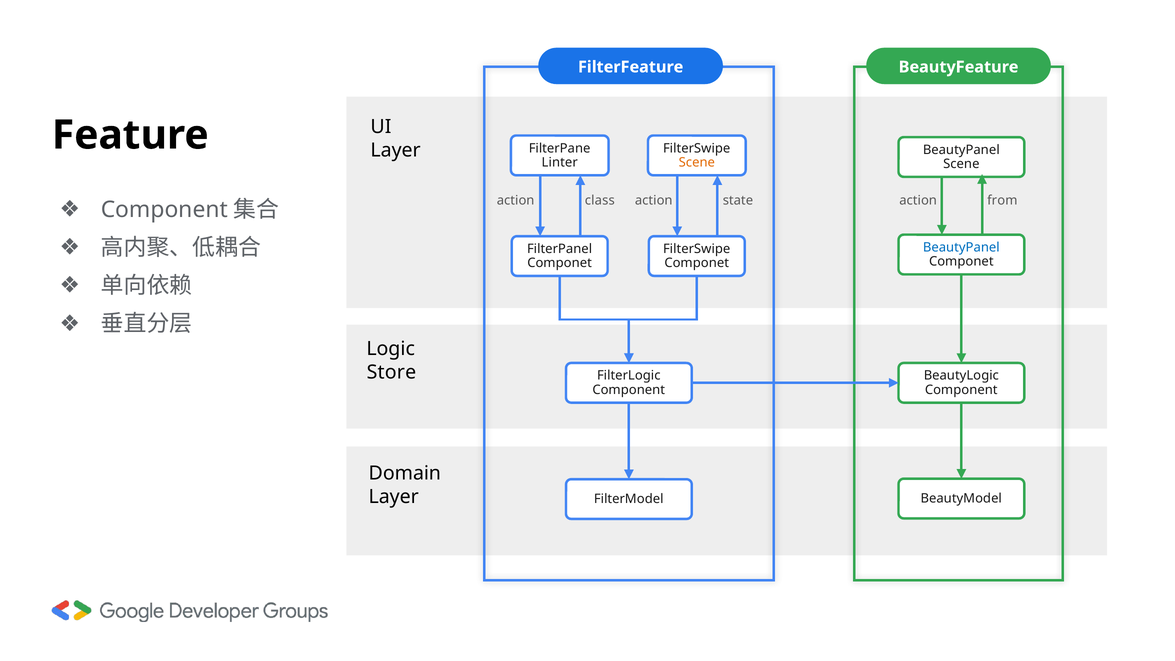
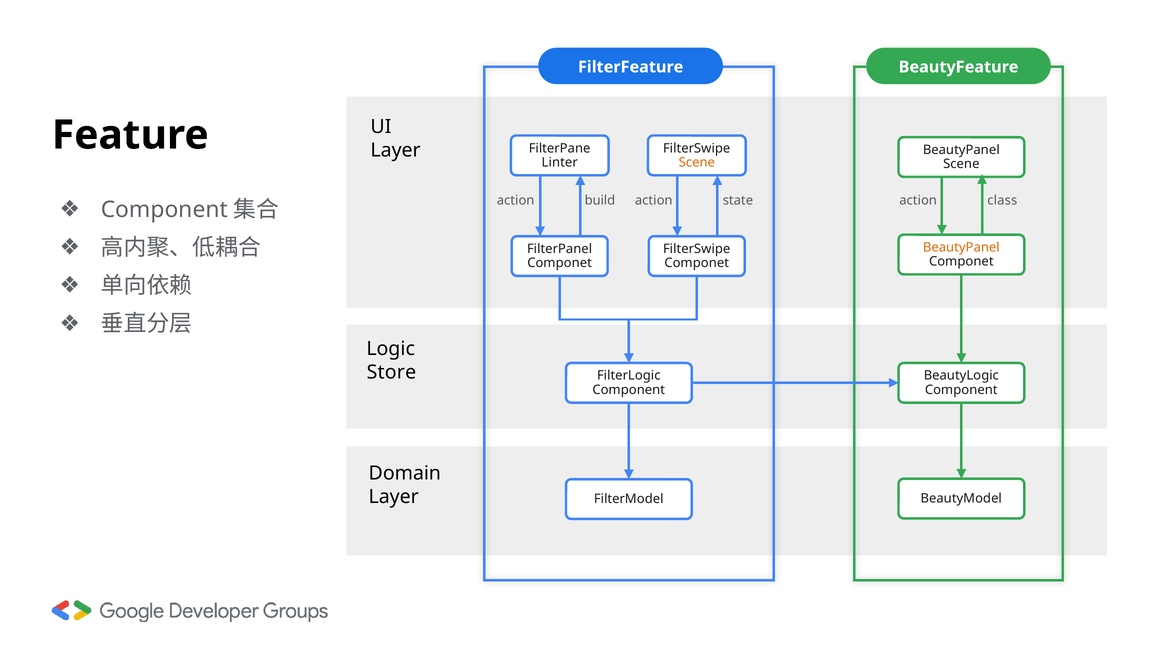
class: class -> build (600, 201)
from: from -> class (1002, 201)
BeautyPanel colour: blue -> orange (961, 247)
